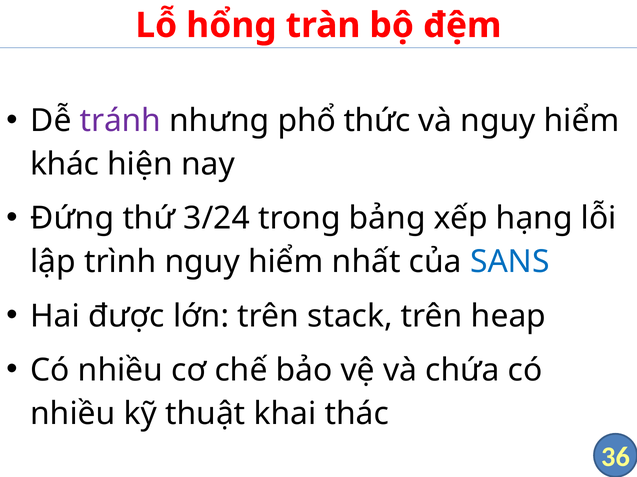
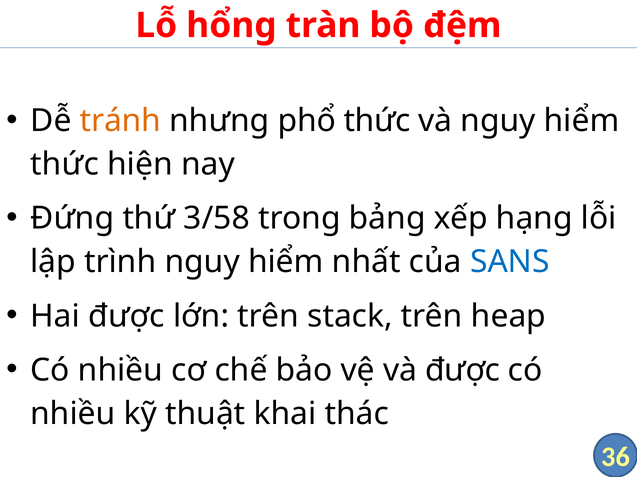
tránh colour: purple -> orange (120, 121)
khác: khác -> thức (65, 165)
3/24: 3/24 -> 3/58 (217, 219)
và chứa: chứa -> được (463, 371)
